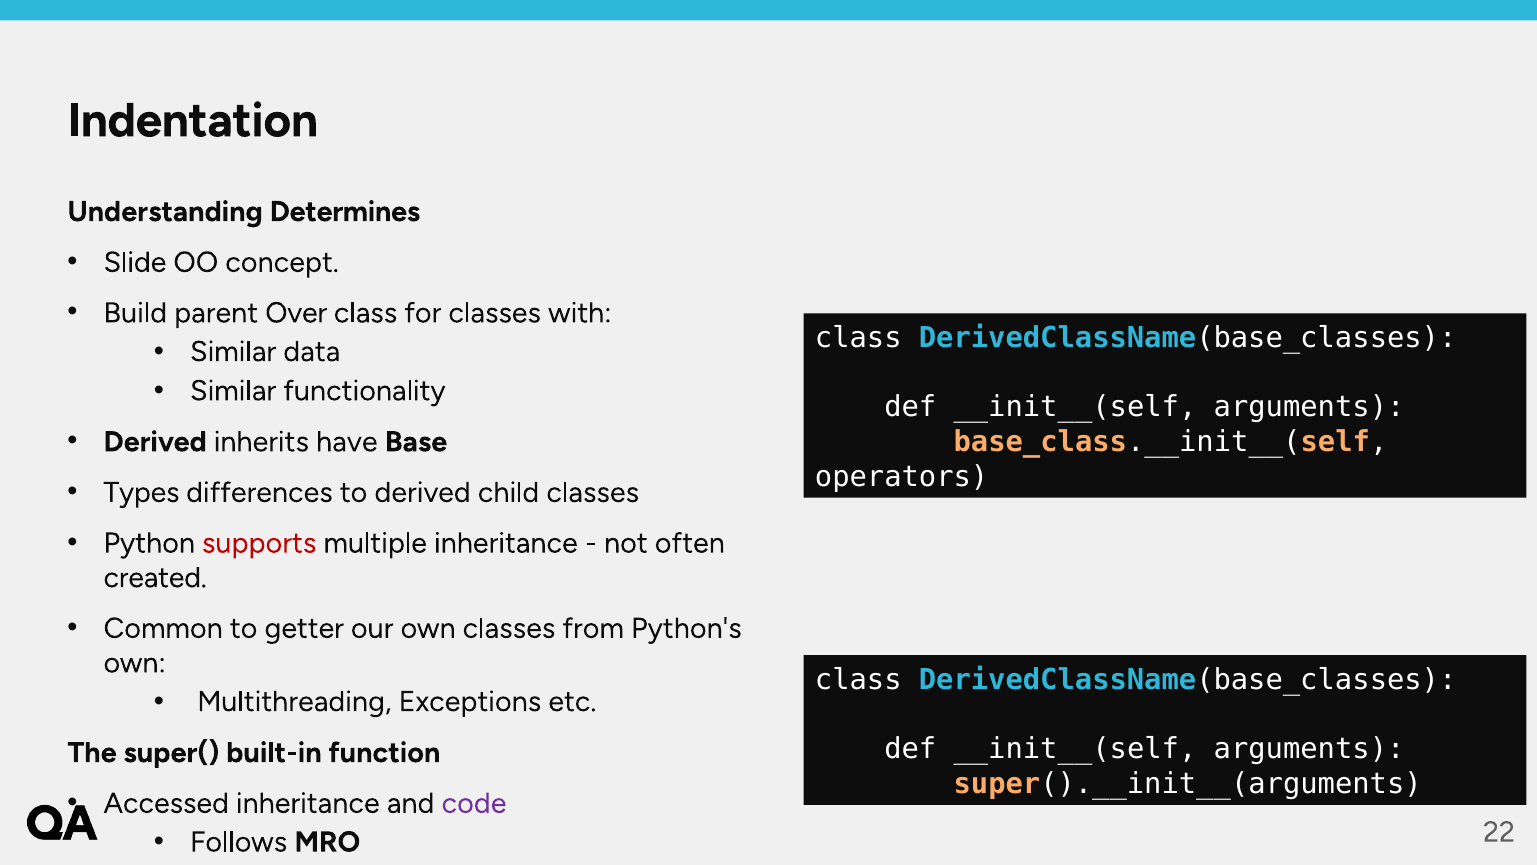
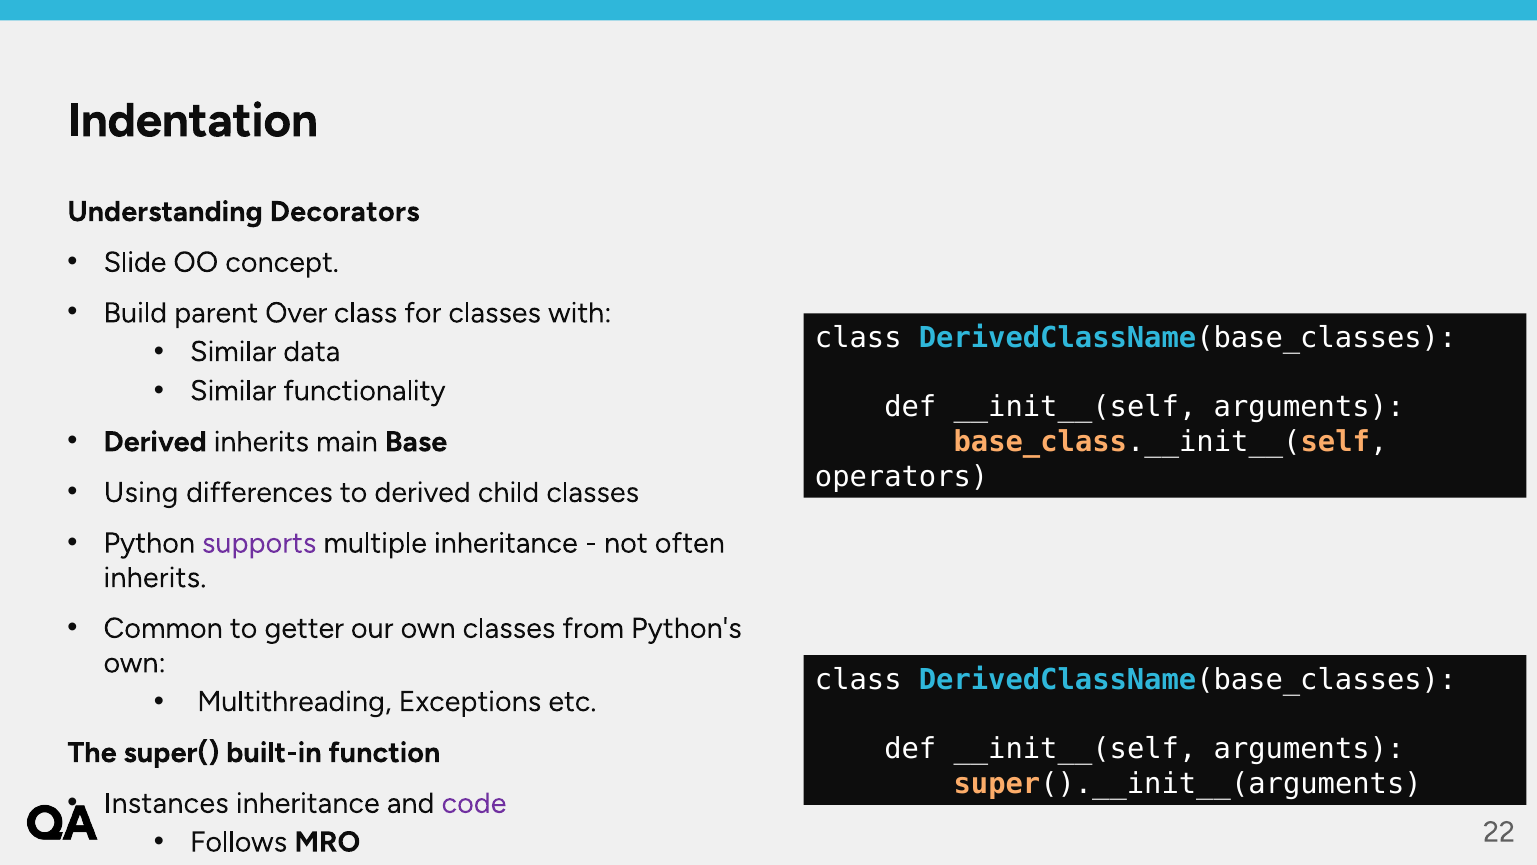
Determines: Determines -> Decorators (345, 212)
have: have -> main (347, 442)
Types: Types -> Using (141, 492)
supports colour: red -> purple (259, 543)
created: created -> inherits (155, 577)
Accessed: Accessed -> Instances (166, 803)
